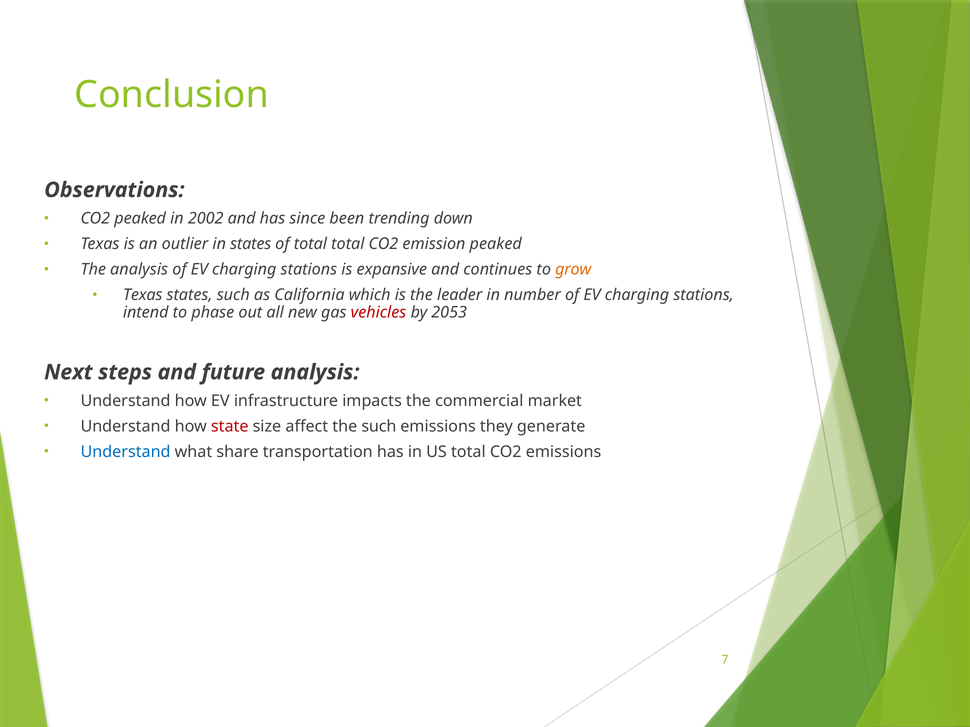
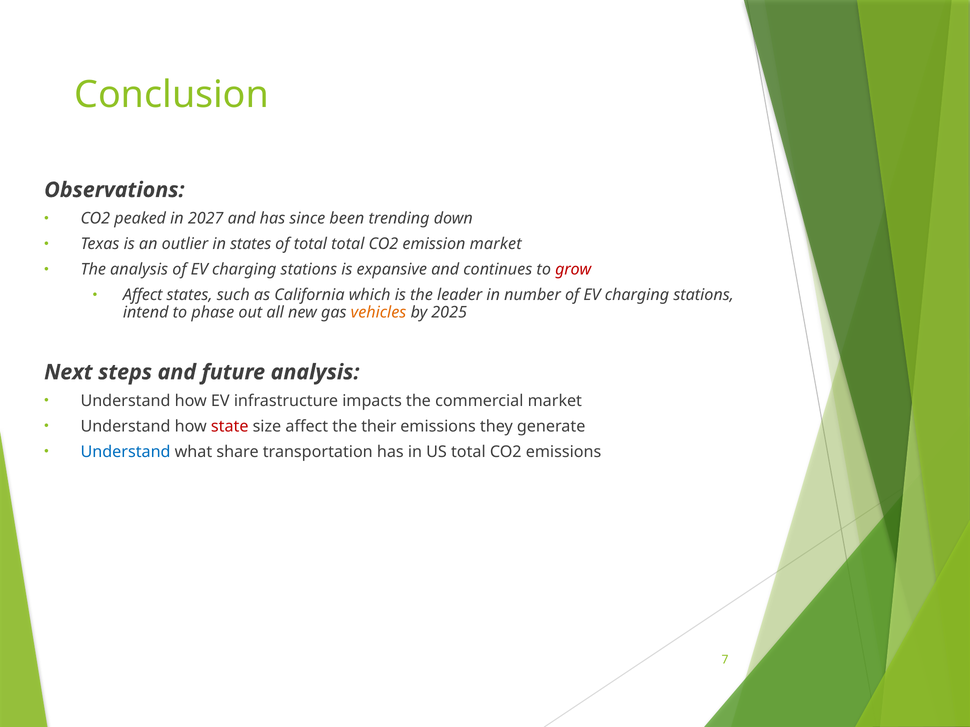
2002: 2002 -> 2027 (206, 219)
emission peaked: peaked -> market (496, 244)
grow colour: orange -> red (573, 270)
Texas: Texas -> Affect (143, 295)
vehicles colour: red -> orange (379, 313)
2053: 2053 -> 2025 (449, 313)
the such: such -> their (379, 427)
